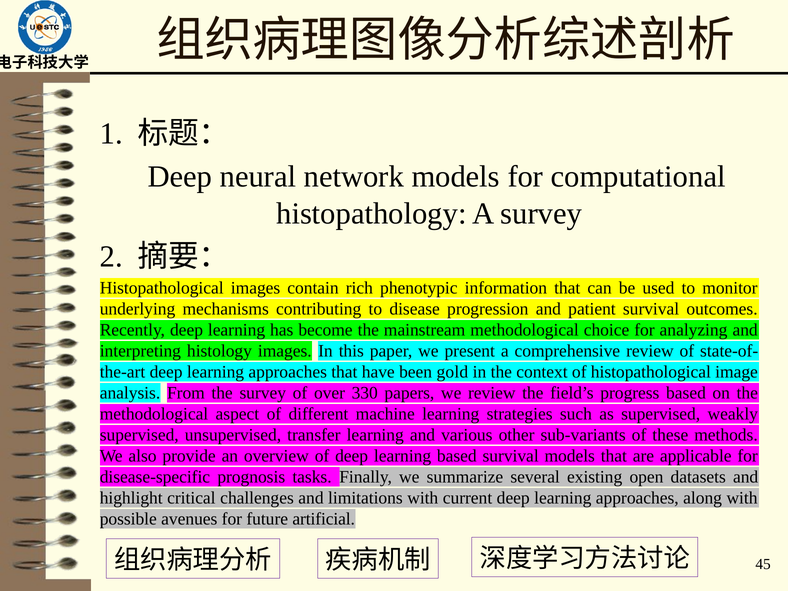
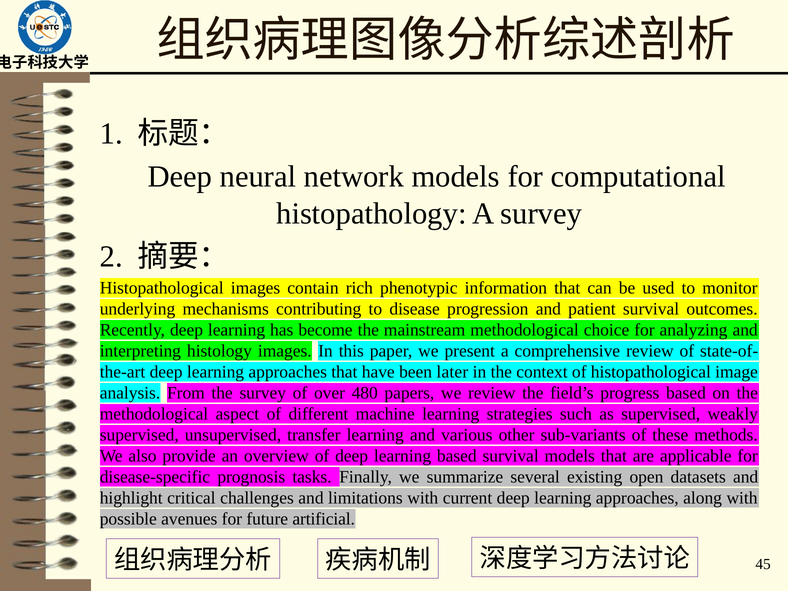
gold: gold -> later (452, 372)
330: 330 -> 480 (365, 393)
